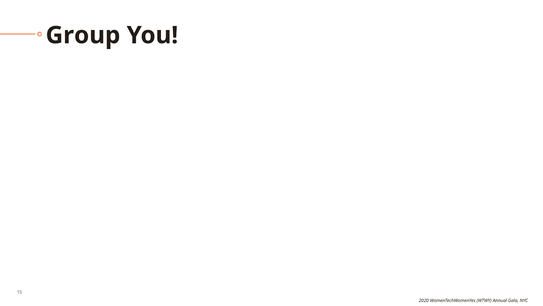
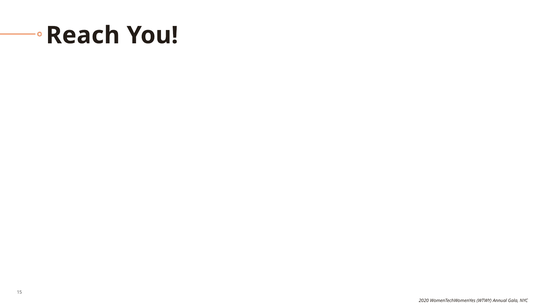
Group: Group -> Reach (83, 35)
